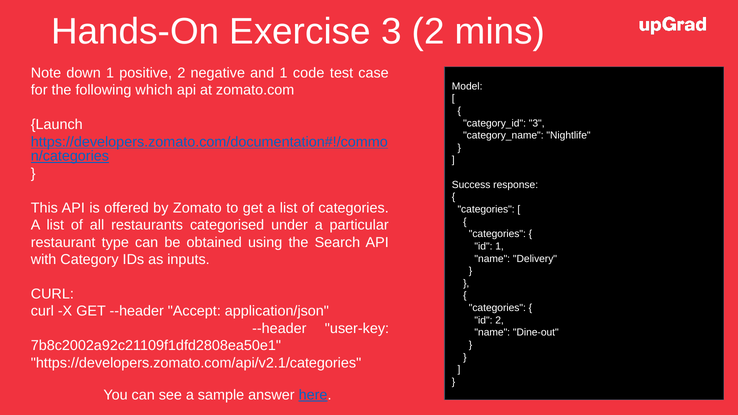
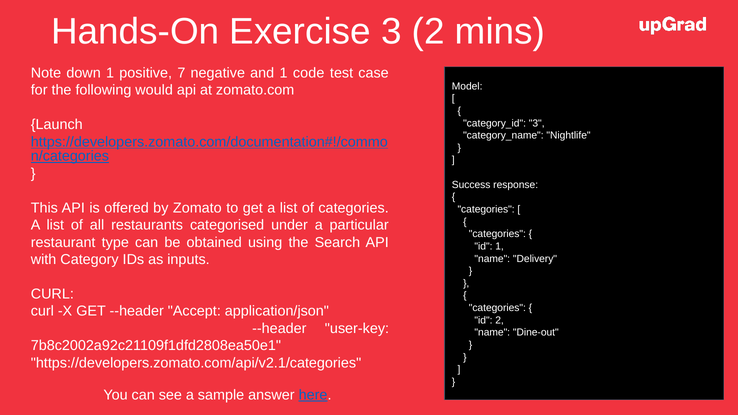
positive 2: 2 -> 7 (181, 73)
which: which -> would (154, 90)
